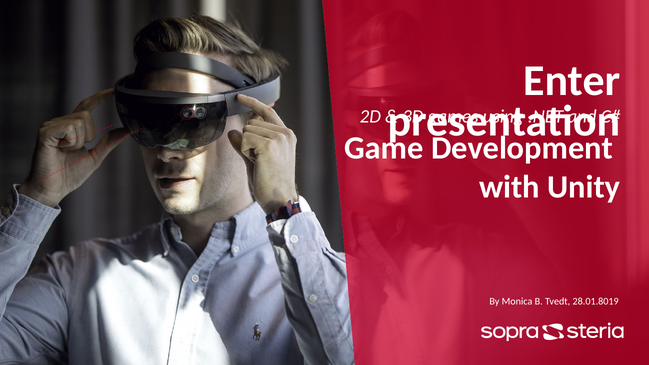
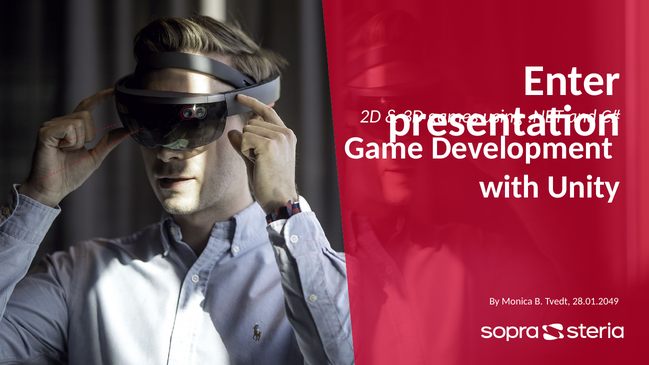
28.01.8019: 28.01.8019 -> 28.01.2049 (596, 302)
